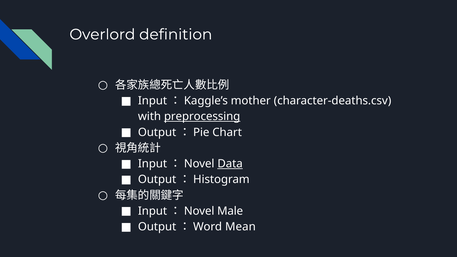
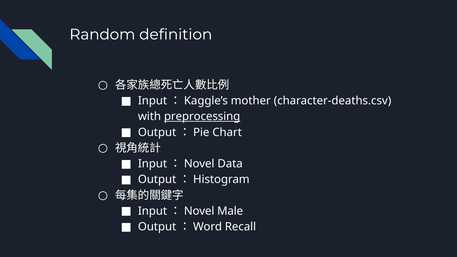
Overlord: Overlord -> Random (102, 34)
Data underline: present -> none (230, 164)
Mean: Mean -> Recall (241, 227)
